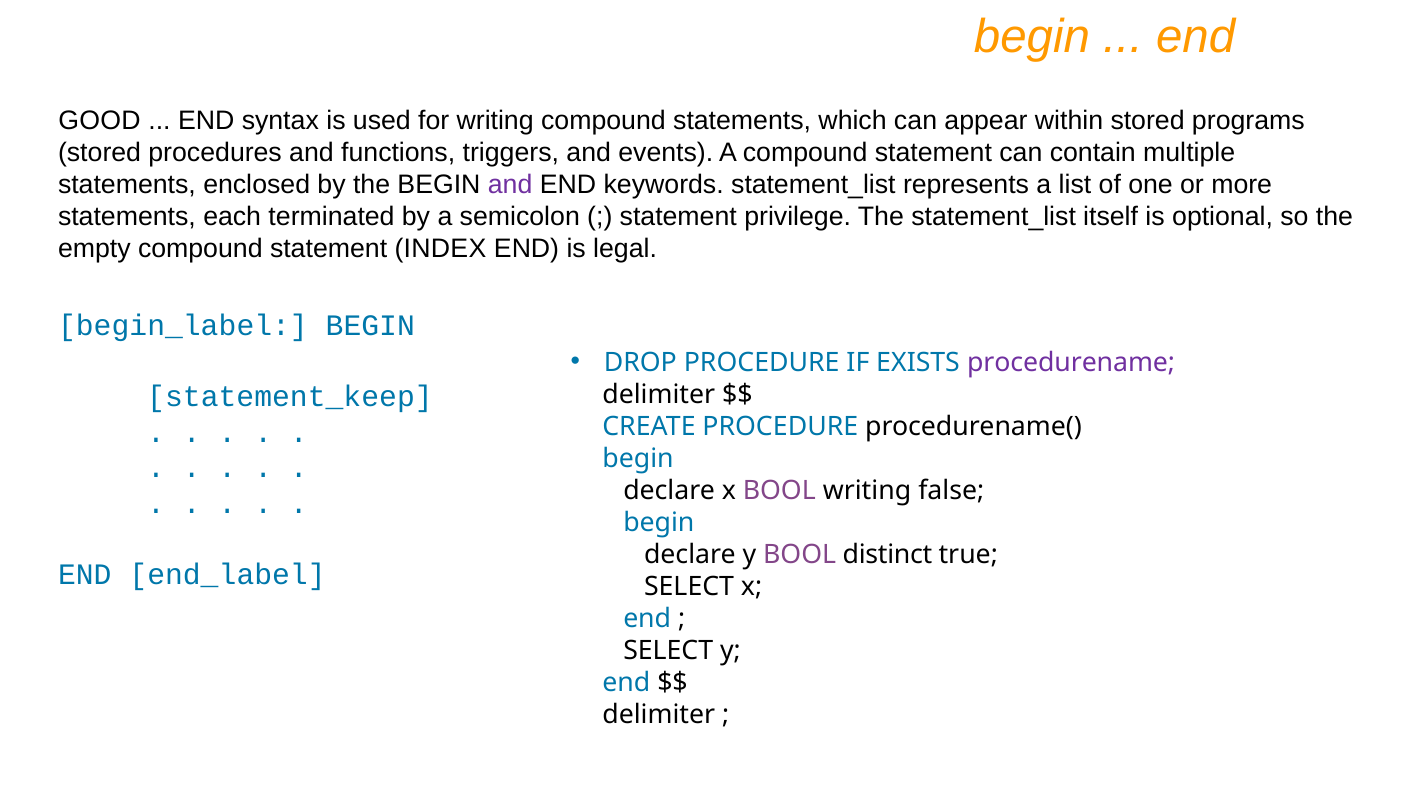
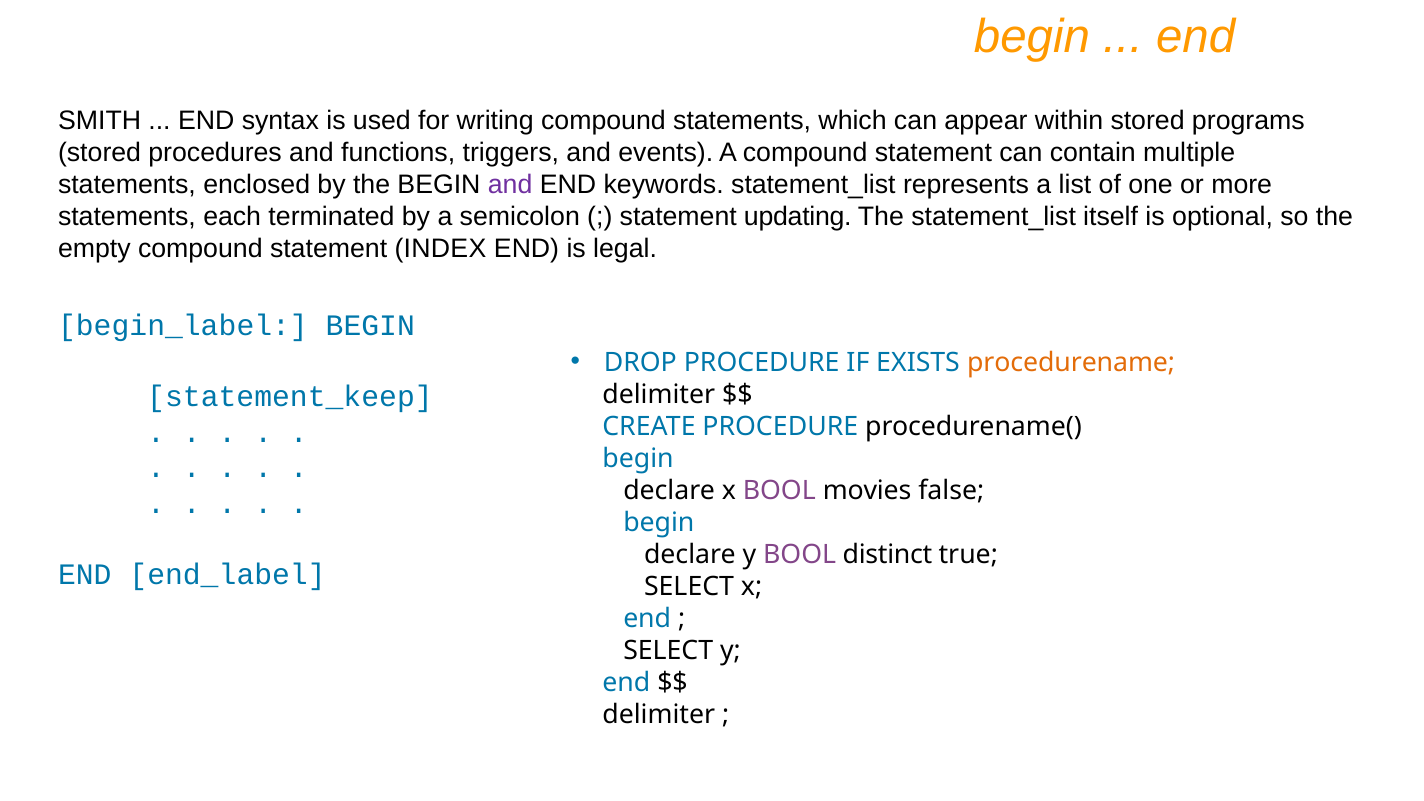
GOOD: GOOD -> SMITH (100, 121)
privilege: privilege -> updating (798, 217)
procedurename colour: purple -> orange (1071, 362)
BOOL writing: writing -> movies (867, 490)
